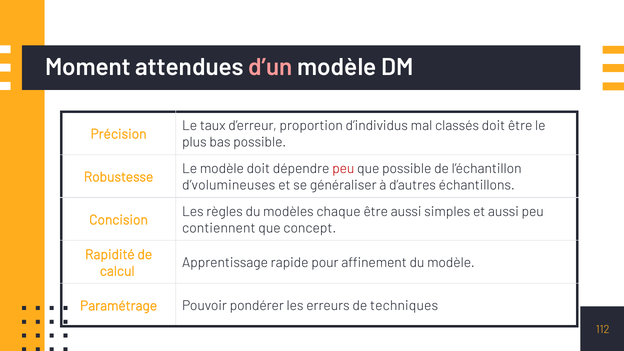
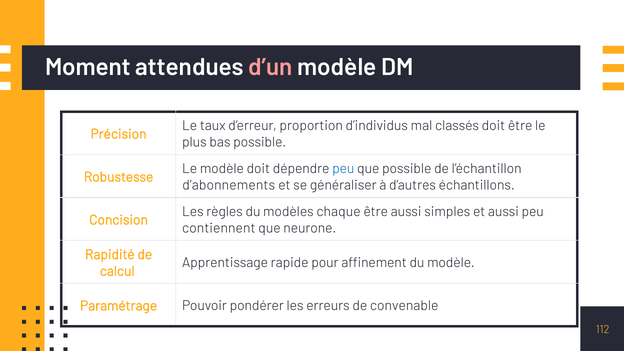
peu colour: red -> blue (343, 169)
d’volumineuses: d’volumineuses -> d’abonnements (229, 185)
concept: concept -> neurone (310, 228)
techniques: techniques -> convenable (404, 306)
